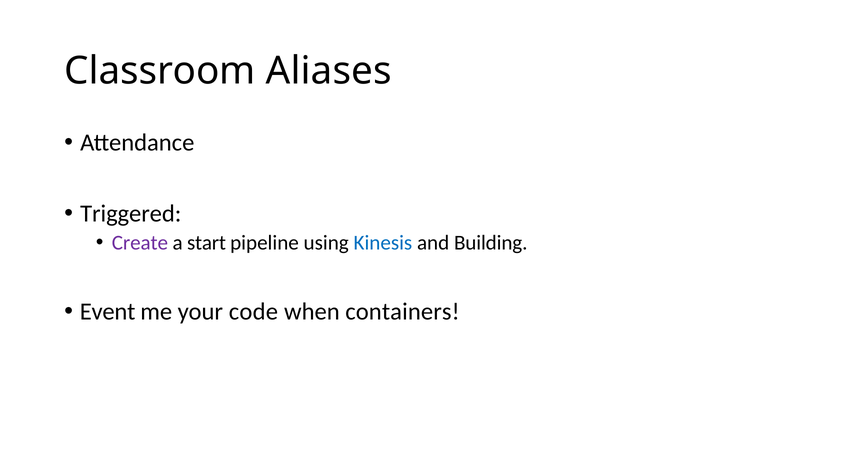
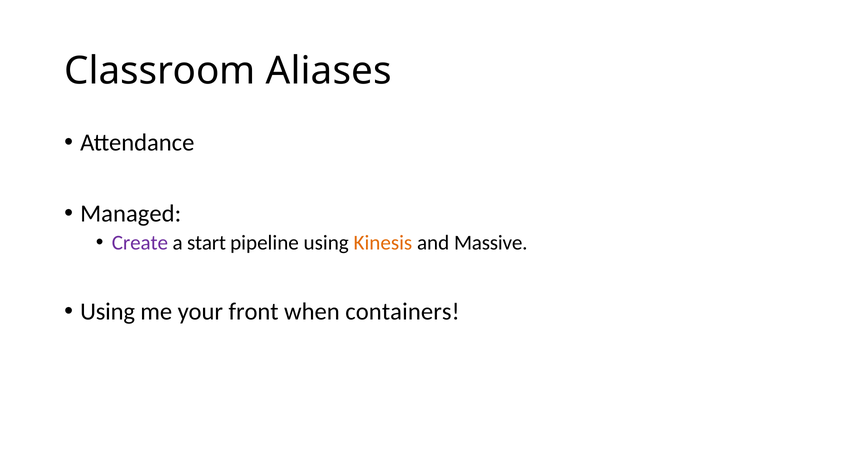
Triggered: Triggered -> Managed (131, 213)
Kinesis colour: blue -> orange (383, 243)
Building: Building -> Massive (491, 243)
Event: Event -> Using (108, 311)
code: code -> front (254, 311)
